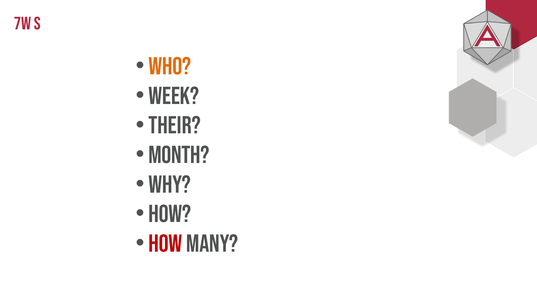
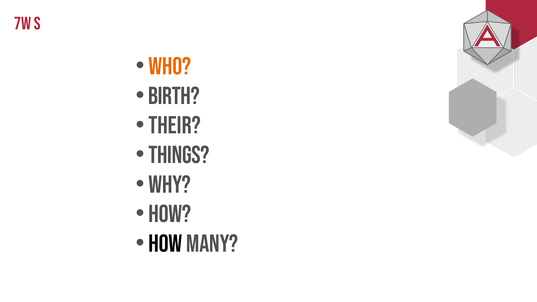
Week: Week -> Birth (174, 96)
Month: Month -> Things (179, 155)
How colour: red -> black (165, 244)
